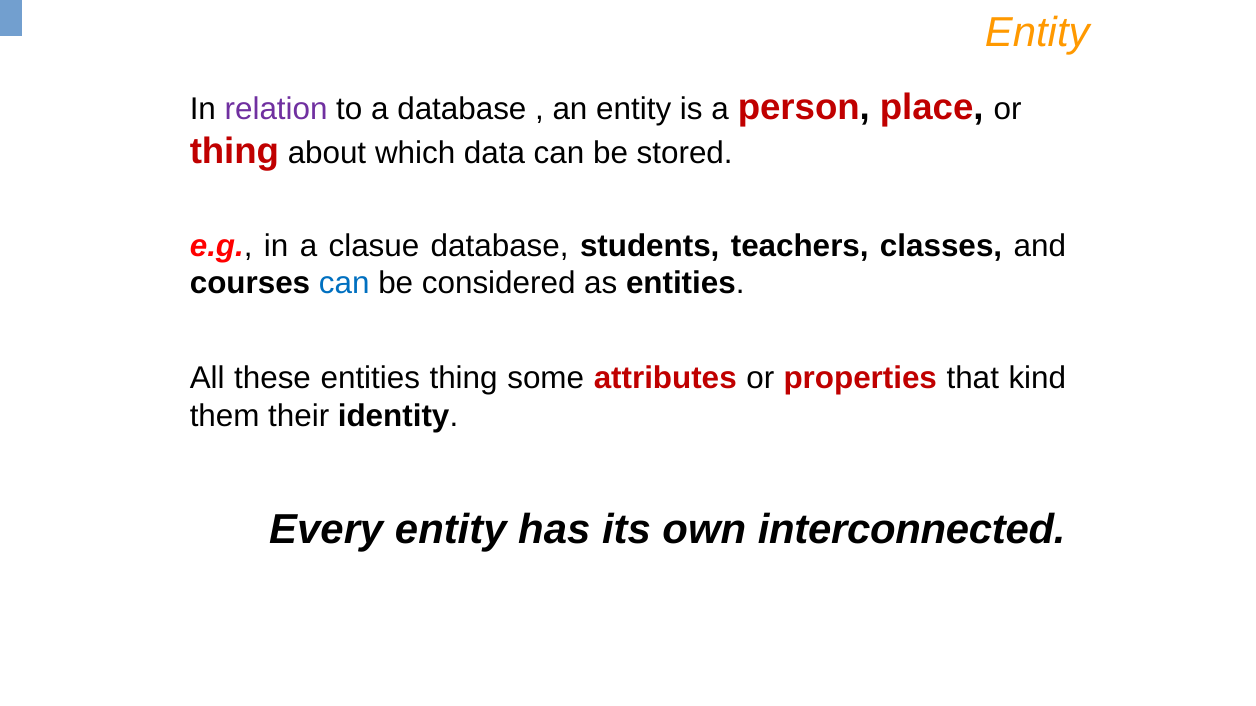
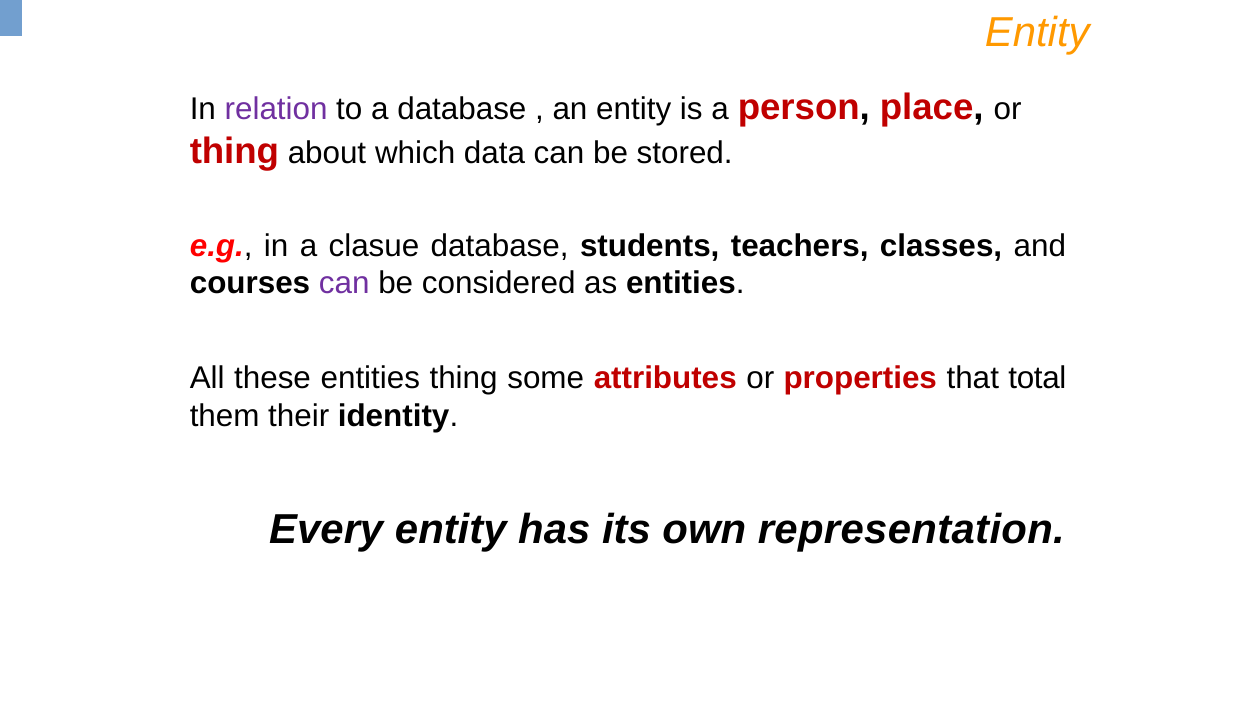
can colour: blue -> purple (344, 284)
kind: kind -> total (1037, 379)
interconnected: interconnected -> representation (911, 530)
